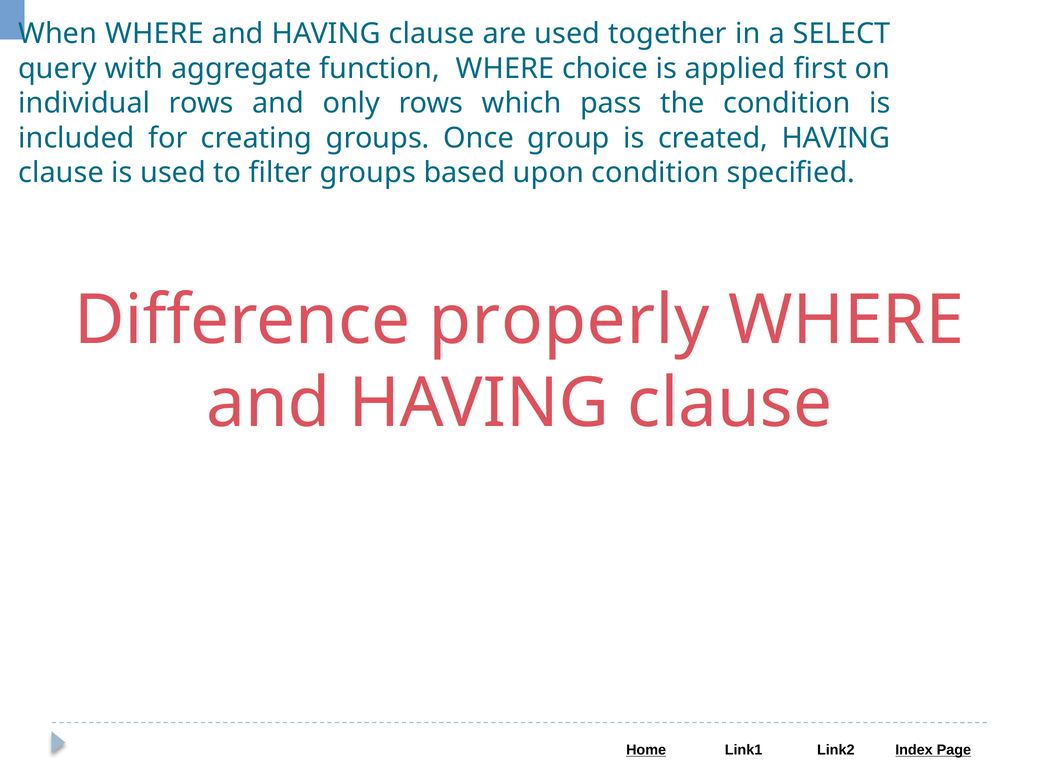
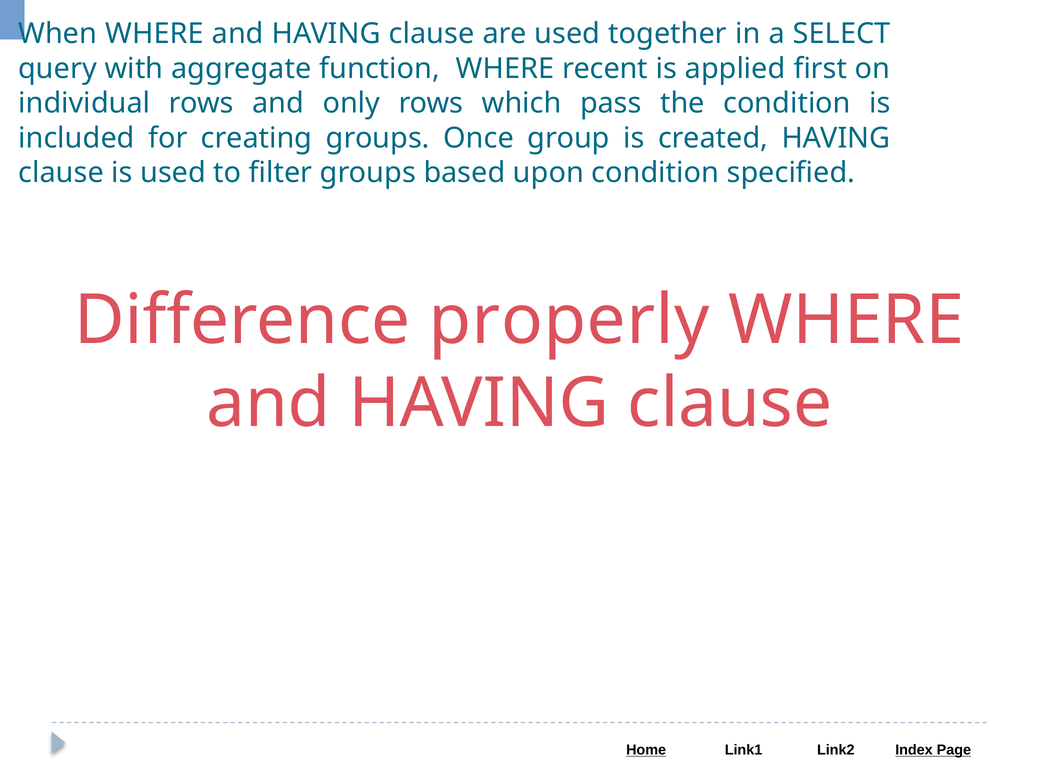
choice: choice -> recent (605, 69)
